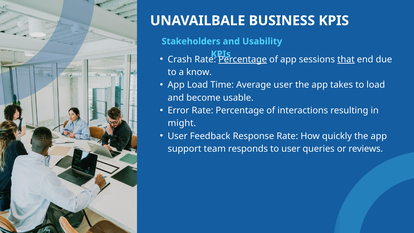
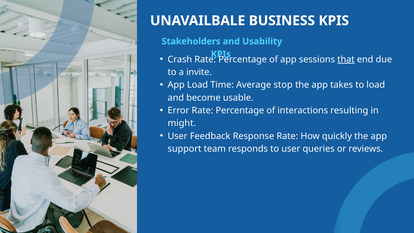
Percentage underline: present -> none (243, 59)
know: know -> invite (199, 72)
Average user: user -> stop (283, 85)
